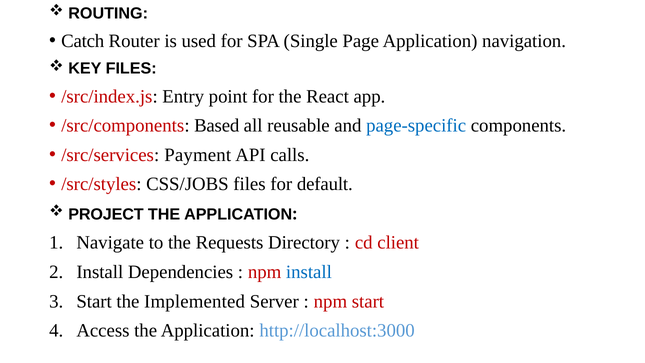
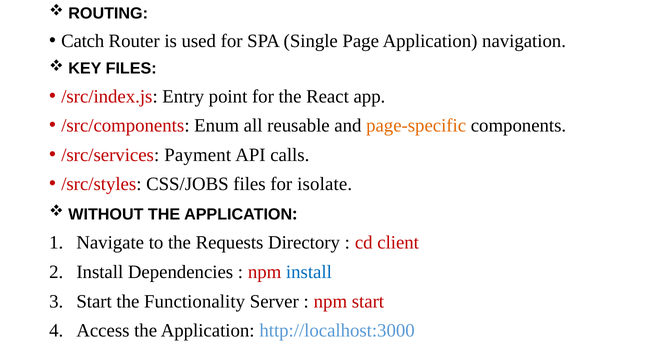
Based: Based -> Enum (217, 126)
page-specific colour: blue -> orange (416, 126)
default: default -> isolate (325, 184)
PROJECT: PROJECT -> WITHOUT (106, 214)
Implemented: Implemented -> Functionality (195, 301)
